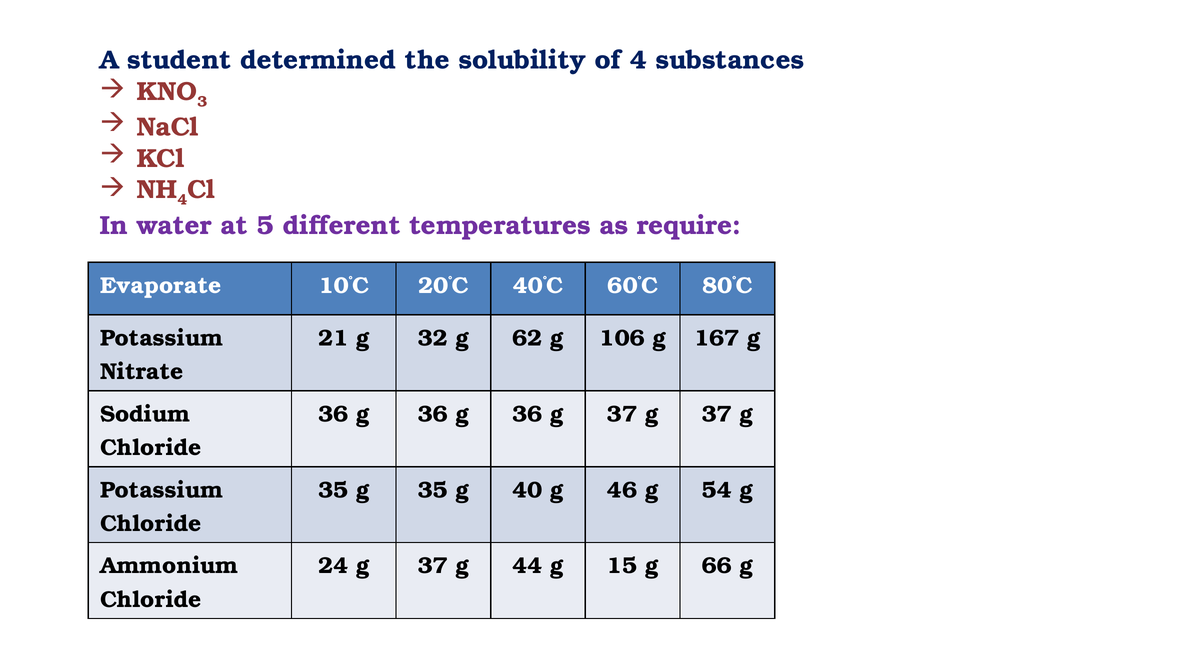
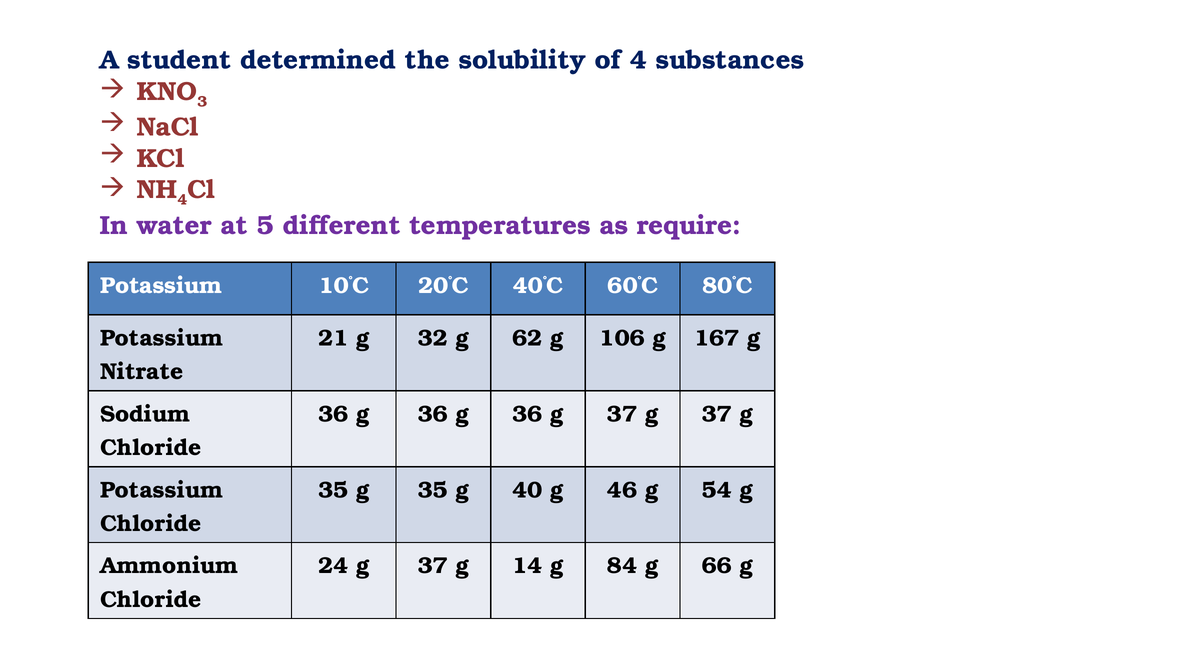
Evaporate: Evaporate -> Potassium (161, 286)
44: 44 -> 14 (527, 566)
15: 15 -> 84 (622, 566)
